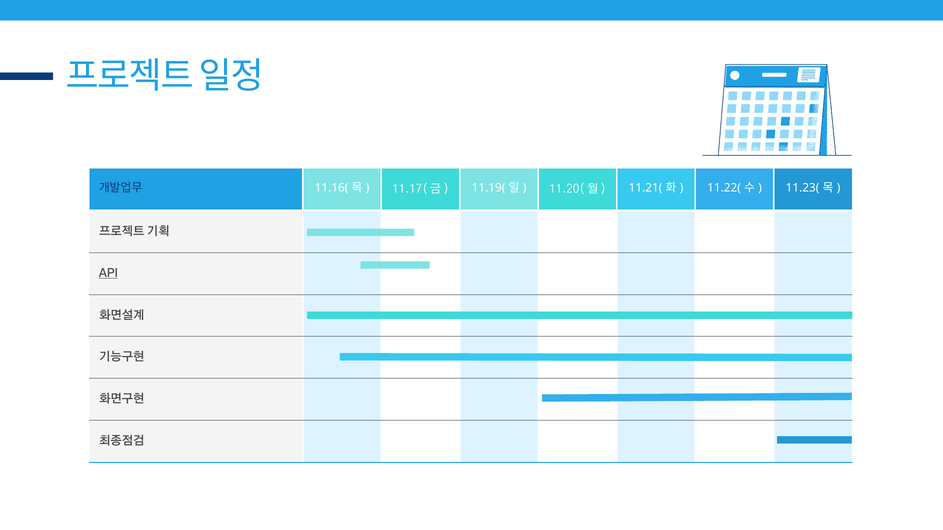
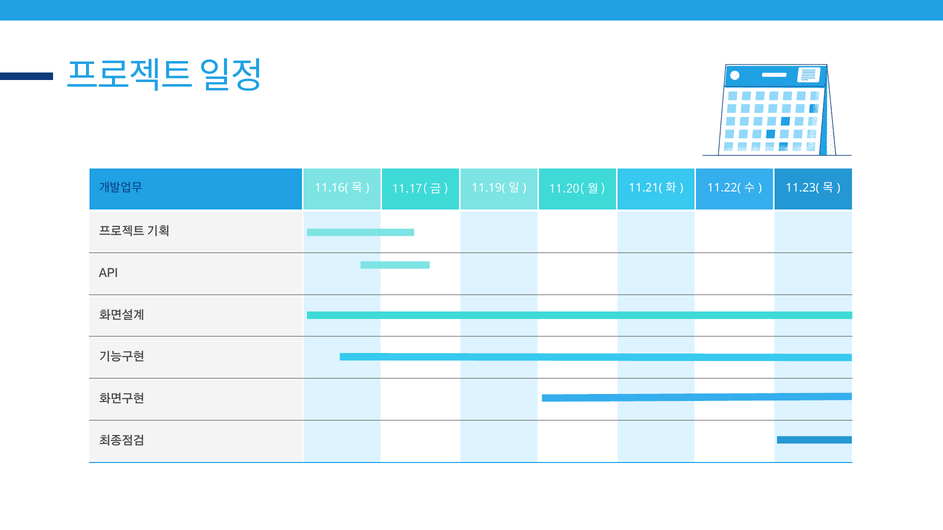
API underline: present -> none (108, 274)
